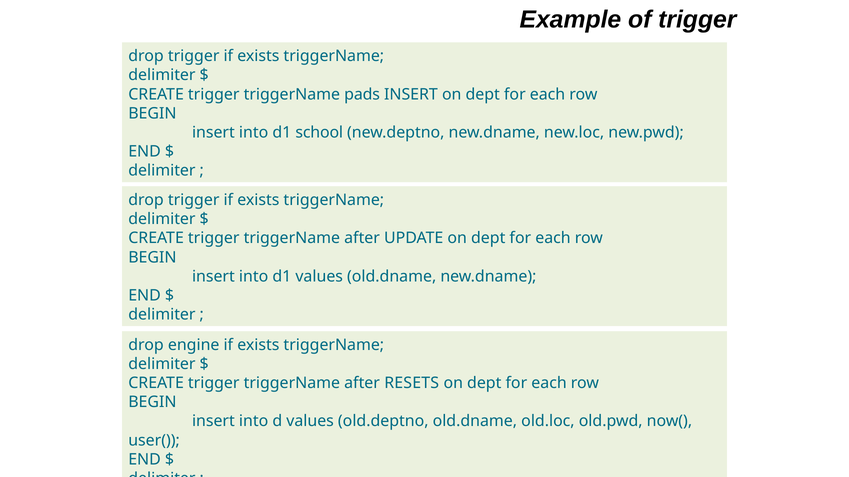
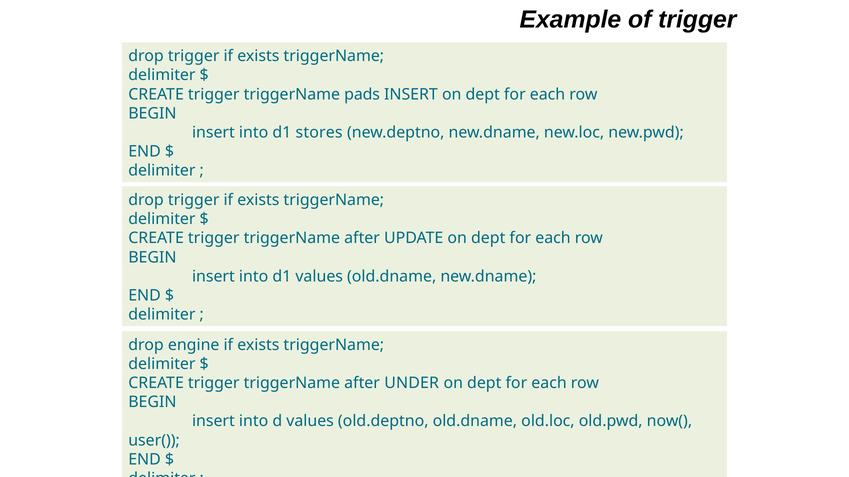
school: school -> stores (319, 133)
RESETS: RESETS -> UNDER (412, 384)
